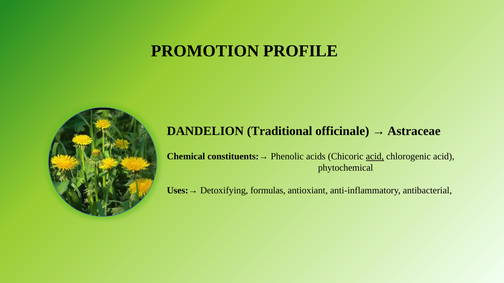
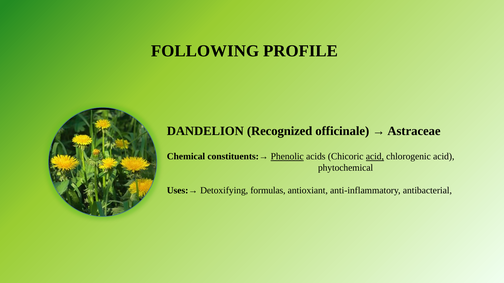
PROMOTION: PROMOTION -> FOLLOWING (205, 51)
Traditional: Traditional -> Recognized (280, 131)
Phenolic underline: none -> present (287, 157)
